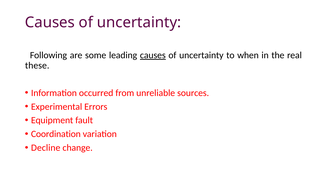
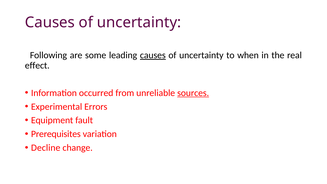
these: these -> effect (37, 66)
sources underline: none -> present (193, 93)
Coordination: Coordination -> Prerequisites (56, 134)
